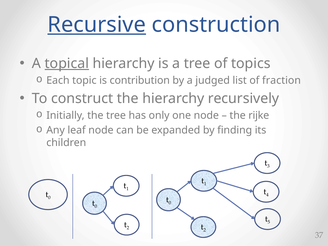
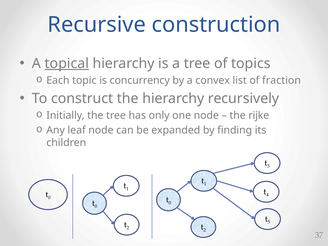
Recursive underline: present -> none (97, 25)
contribution: contribution -> concurrency (140, 80)
judged: judged -> convex (213, 80)
